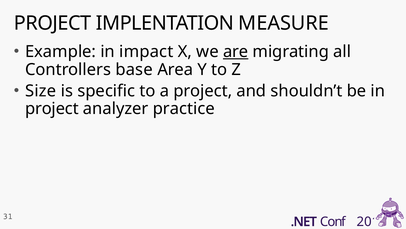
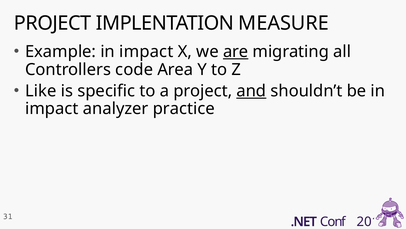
base: base -> code (134, 69)
Size: Size -> Like (41, 91)
and underline: none -> present (251, 91)
project: project -> impact (52, 109)
